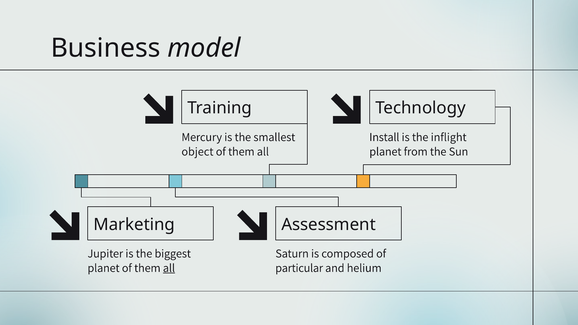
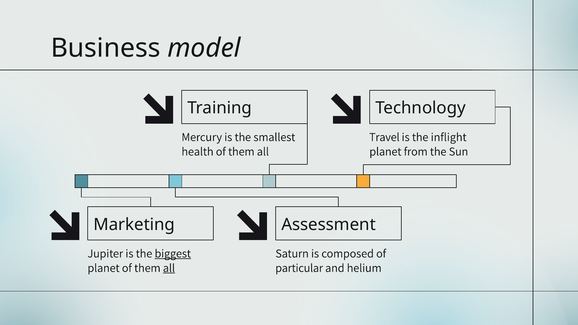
Install: Install -> Travel (384, 137)
object: object -> health (197, 152)
biggest underline: none -> present (173, 254)
